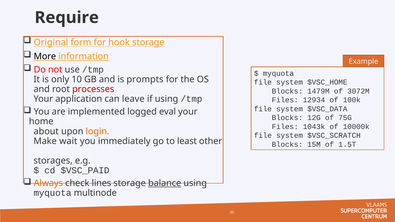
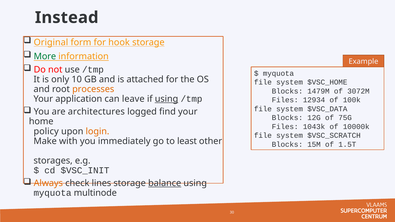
Require: Require -> Instead (67, 18)
More colour: black -> green (45, 57)
prompts: prompts -> attached (145, 79)
processes colour: red -> orange (93, 89)
using underline: none -> present (167, 99)
implemented: implemented -> architectures (96, 112)
eval: eval -> find (167, 112)
about: about -> policy (46, 131)
wait: wait -> with (68, 141)
$VSC_PAID: $VSC_PAID -> $VSC_INIT (85, 170)
